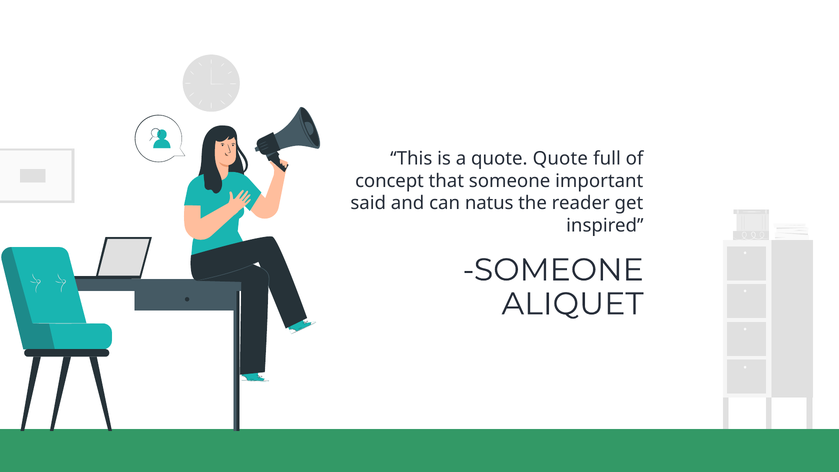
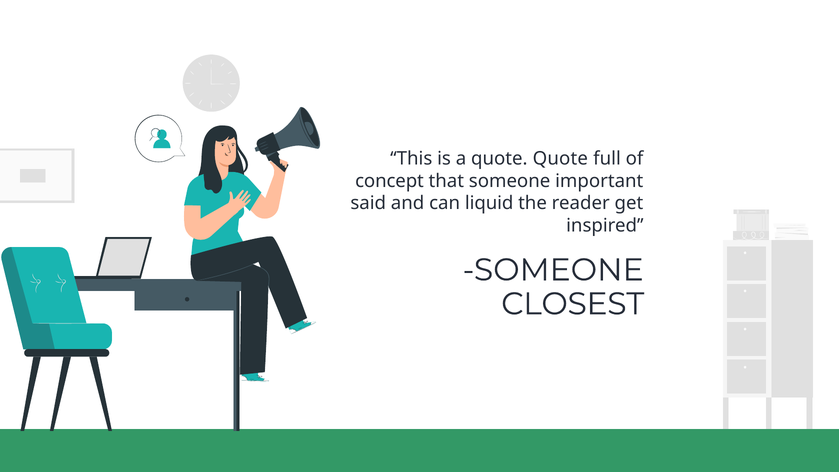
natus: natus -> liquid (489, 203)
ALIQUET: ALIQUET -> CLOSEST (573, 304)
